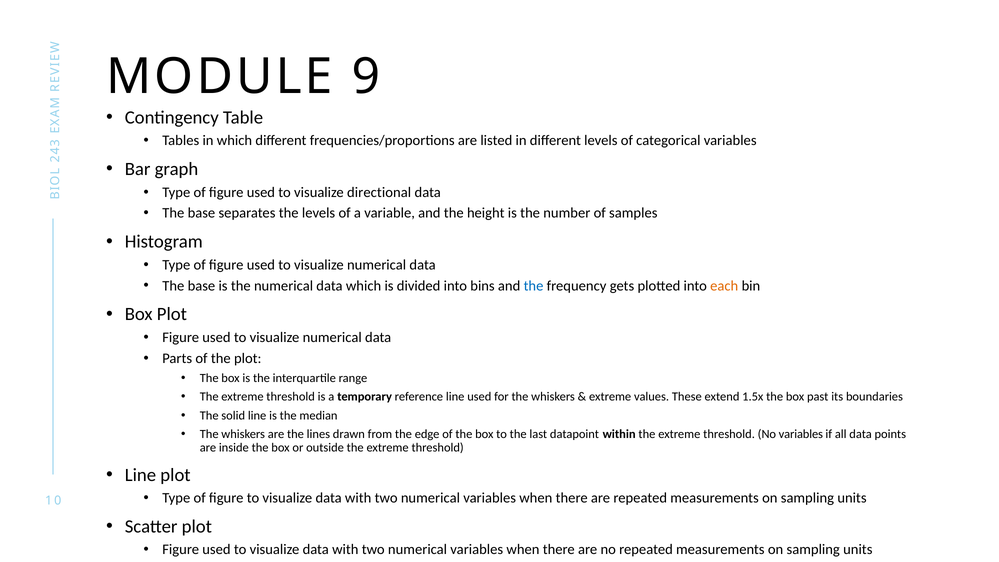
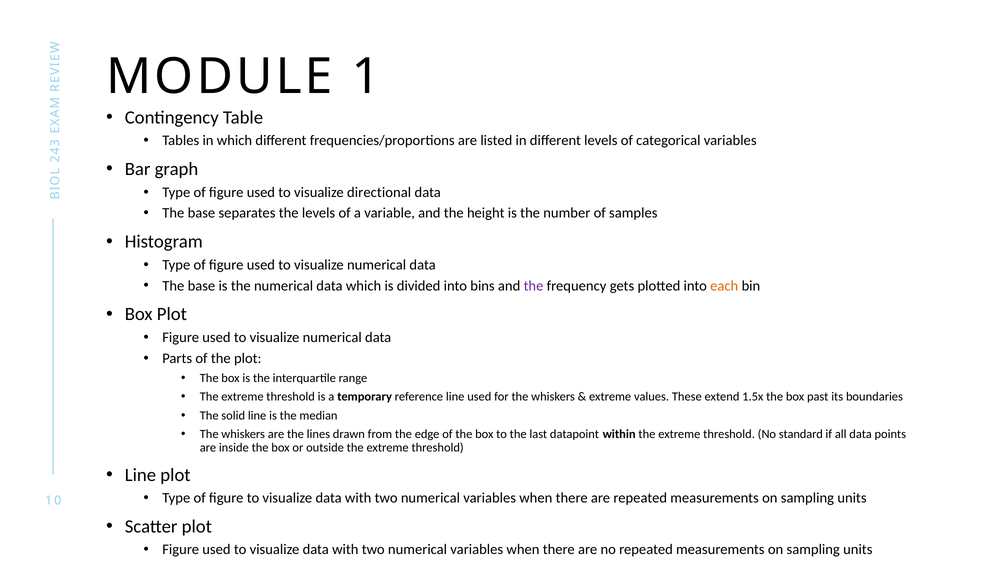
9: 9 -> 1 (366, 77)
the colour: blue -> purple (534, 286)
No variables: variables -> standard (801, 434)
